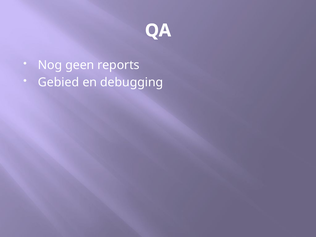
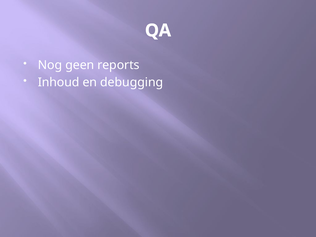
Gebied: Gebied -> Inhoud (59, 82)
